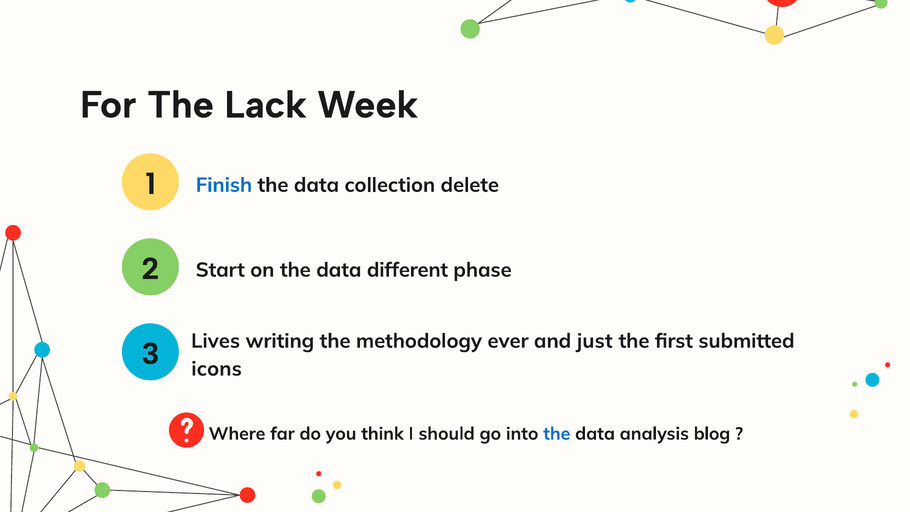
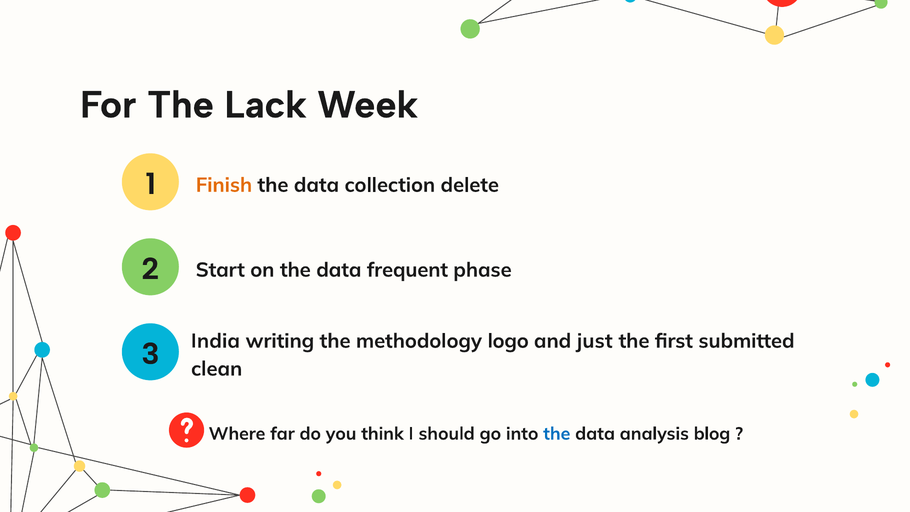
Finish colour: blue -> orange (224, 185)
different: different -> frequent (407, 270)
Lives: Lives -> India (216, 341)
ever: ever -> logo (508, 341)
icons: icons -> clean (217, 369)
